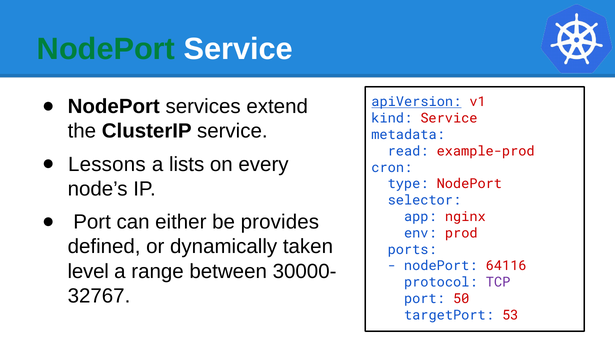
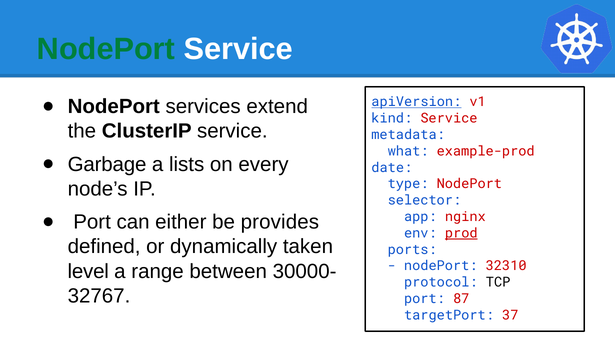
read: read -> what (408, 151)
Lessons: Lessons -> Garbage (107, 164)
cron: cron -> date (392, 167)
prod underline: none -> present (461, 233)
64116: 64116 -> 32310 (506, 266)
TCP colour: purple -> black (498, 282)
50: 50 -> 87 (461, 299)
53: 53 -> 37 (510, 315)
